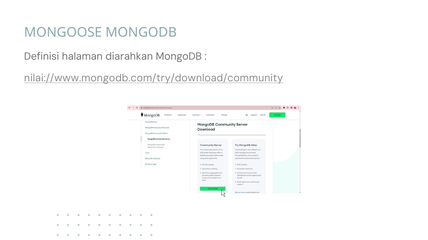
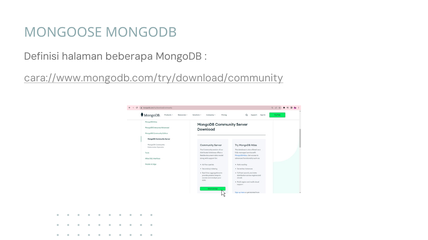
diarahkan: diarahkan -> beberapa (129, 57)
nilai://www.mongodb.com/try/download/community: nilai://www.mongodb.com/try/download/community -> cara://www.mongodb.com/try/download/community (154, 78)
